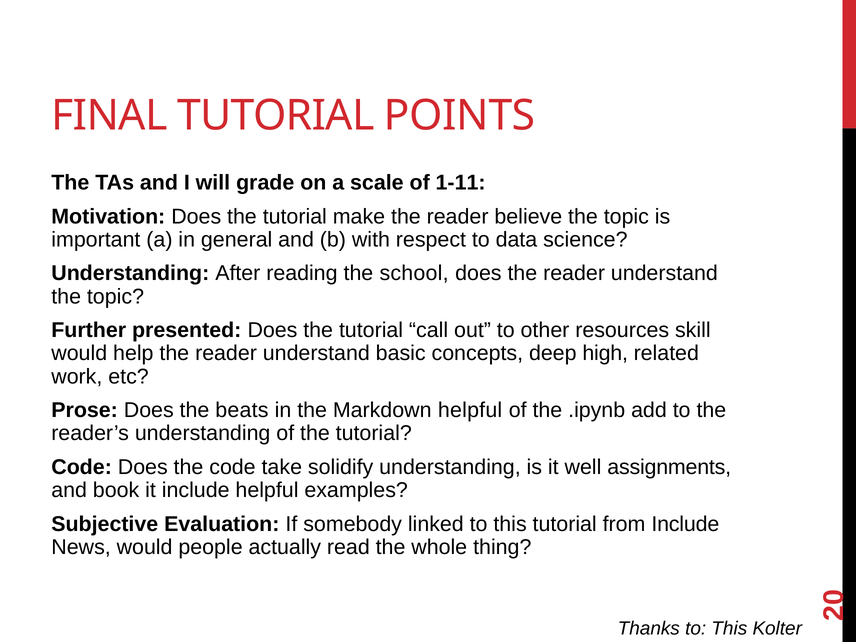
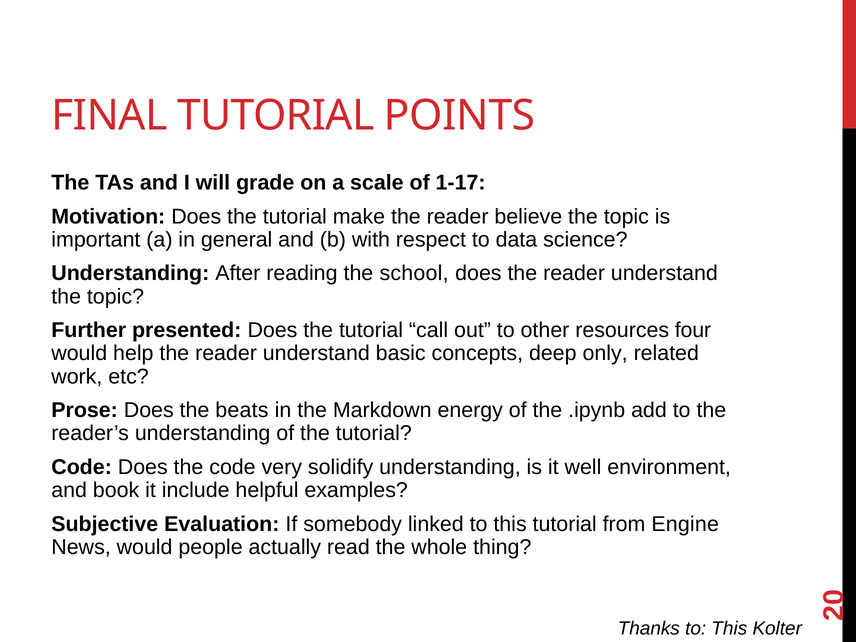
1-11: 1-11 -> 1-17 (461, 183)
skill: skill -> four (693, 330)
high: high -> only (605, 353)
Markdown helpful: helpful -> energy (470, 410)
take: take -> very (282, 467)
assignments: assignments -> environment (669, 467)
from Include: Include -> Engine (685, 524)
